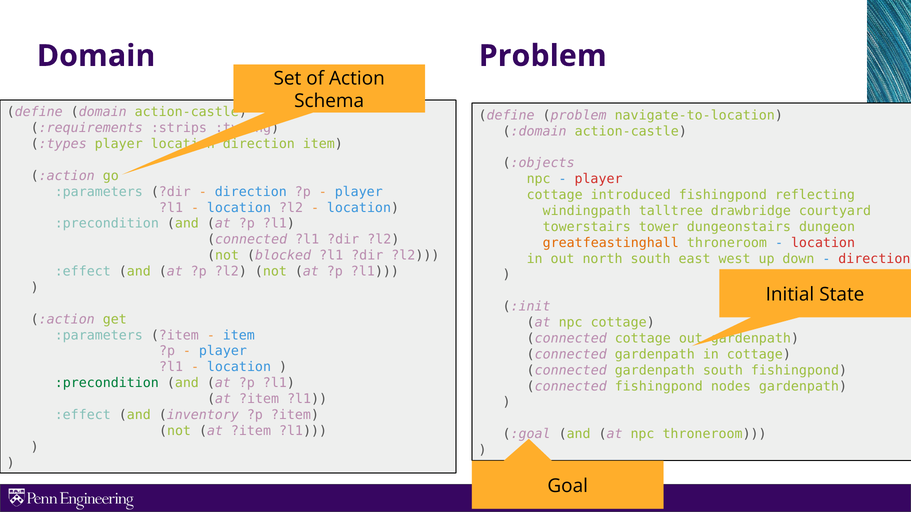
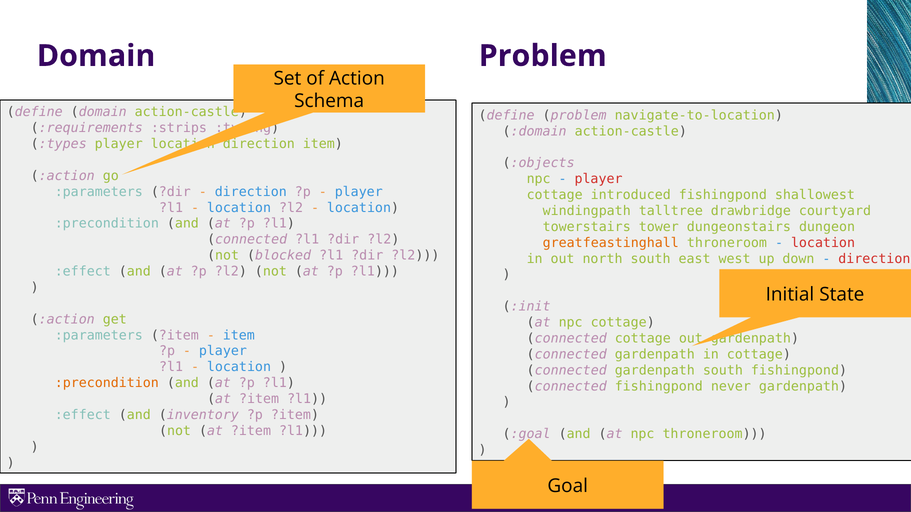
reflecting: reflecting -> shallowest (815, 195)
:precondition colour: green -> orange (107, 383)
nodes: nodes -> never (731, 386)
